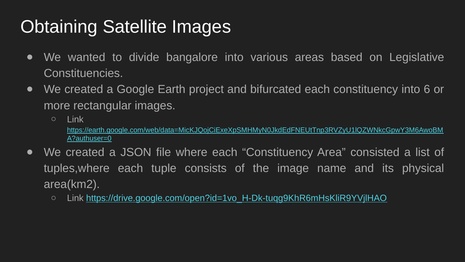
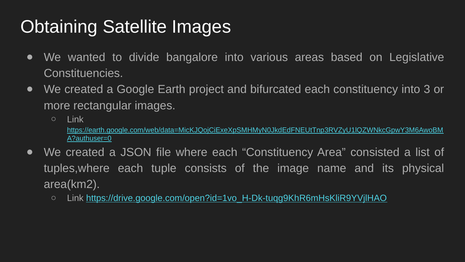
6: 6 -> 3 (427, 89)
